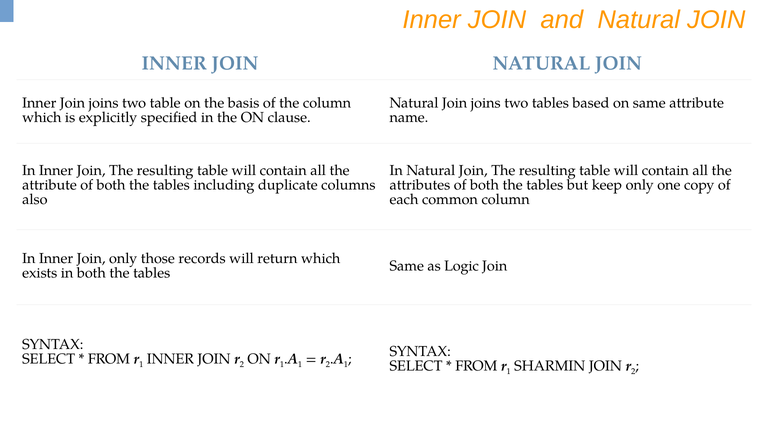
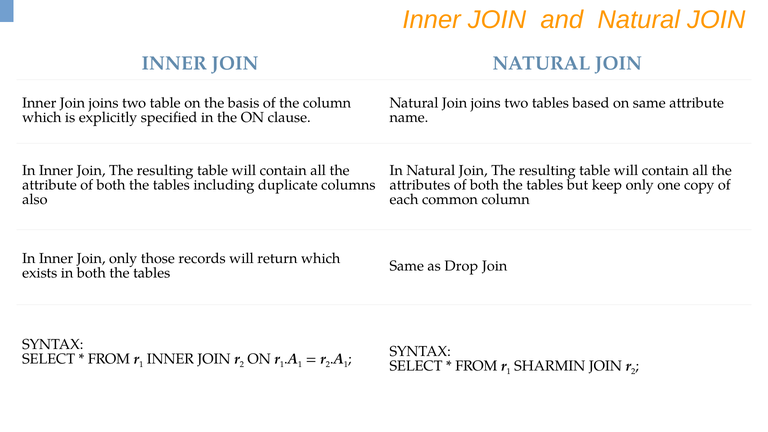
Logic: Logic -> Drop (461, 266)
